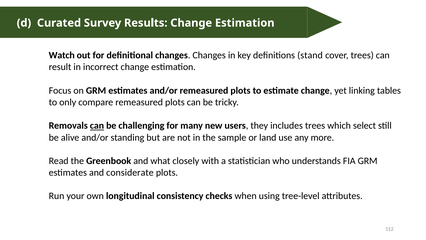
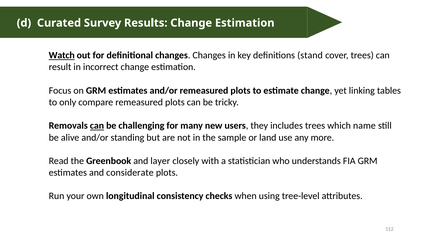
Watch underline: none -> present (62, 55)
select: select -> name (364, 126)
what: what -> layer (160, 161)
